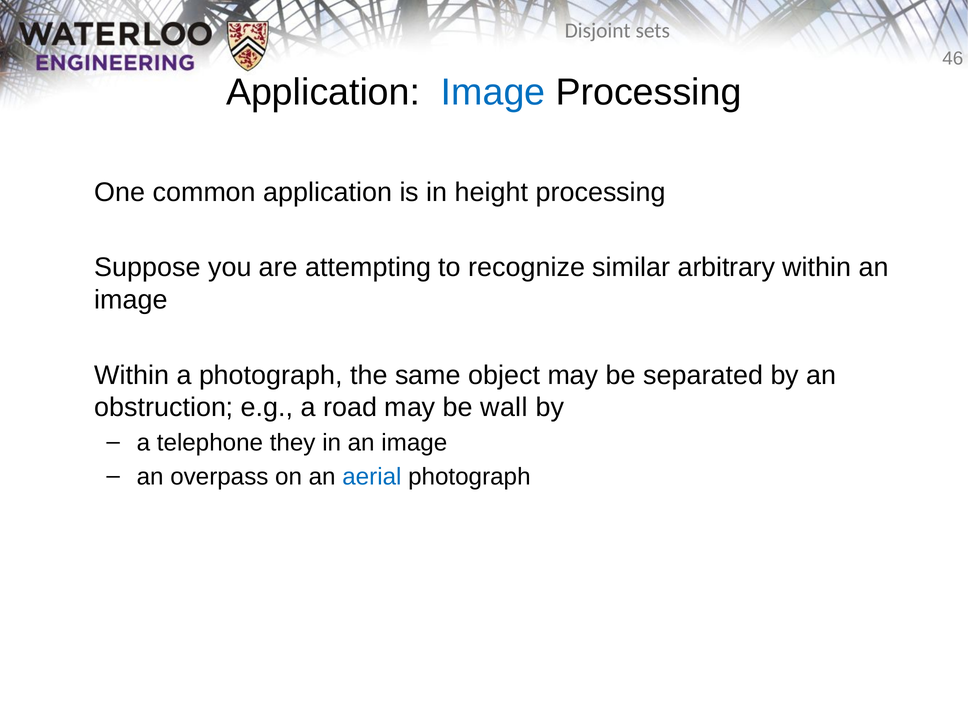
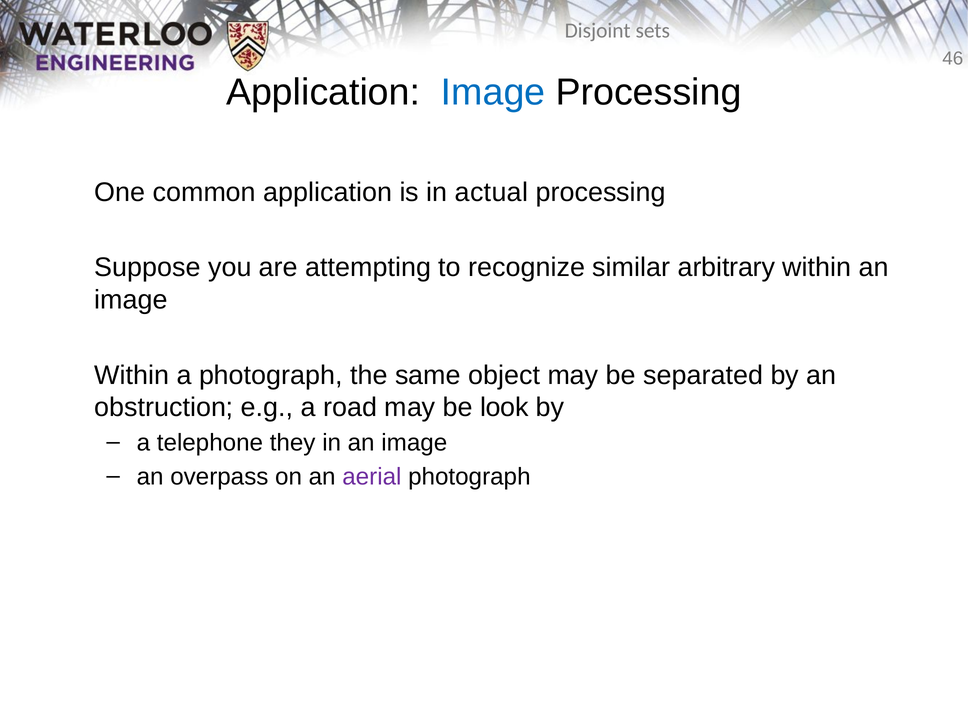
height: height -> actual (491, 192)
wall: wall -> look (504, 407)
aerial colour: blue -> purple (372, 477)
